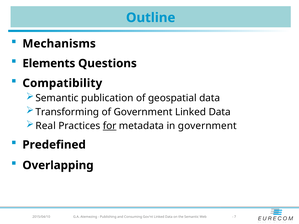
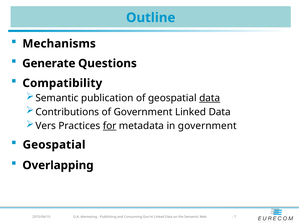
Elements: Elements -> Generate (49, 63)
data underline: none -> present (210, 98)
Transforming: Transforming -> Contributions (67, 112)
Real: Real -> Vers (46, 126)
Predefined: Predefined -> Geospatial (54, 145)
